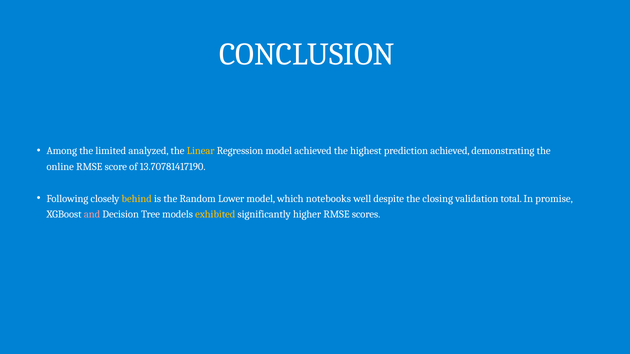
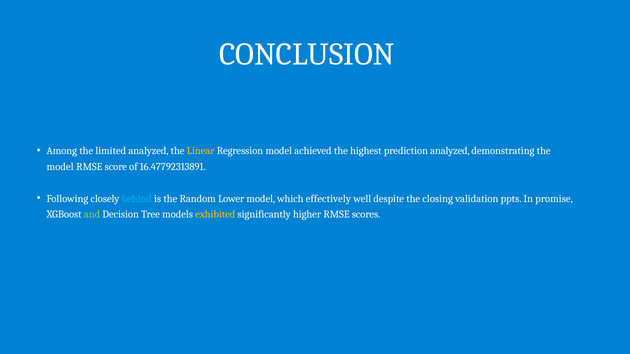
prediction achieved: achieved -> analyzed (450, 151)
online: online -> model (60, 167)
13.70781417190: 13.70781417190 -> 16.47792313891 (173, 167)
behind colour: yellow -> light blue (137, 199)
notebooks: notebooks -> effectively (328, 199)
total: total -> ppts (511, 199)
and colour: pink -> light green (92, 215)
